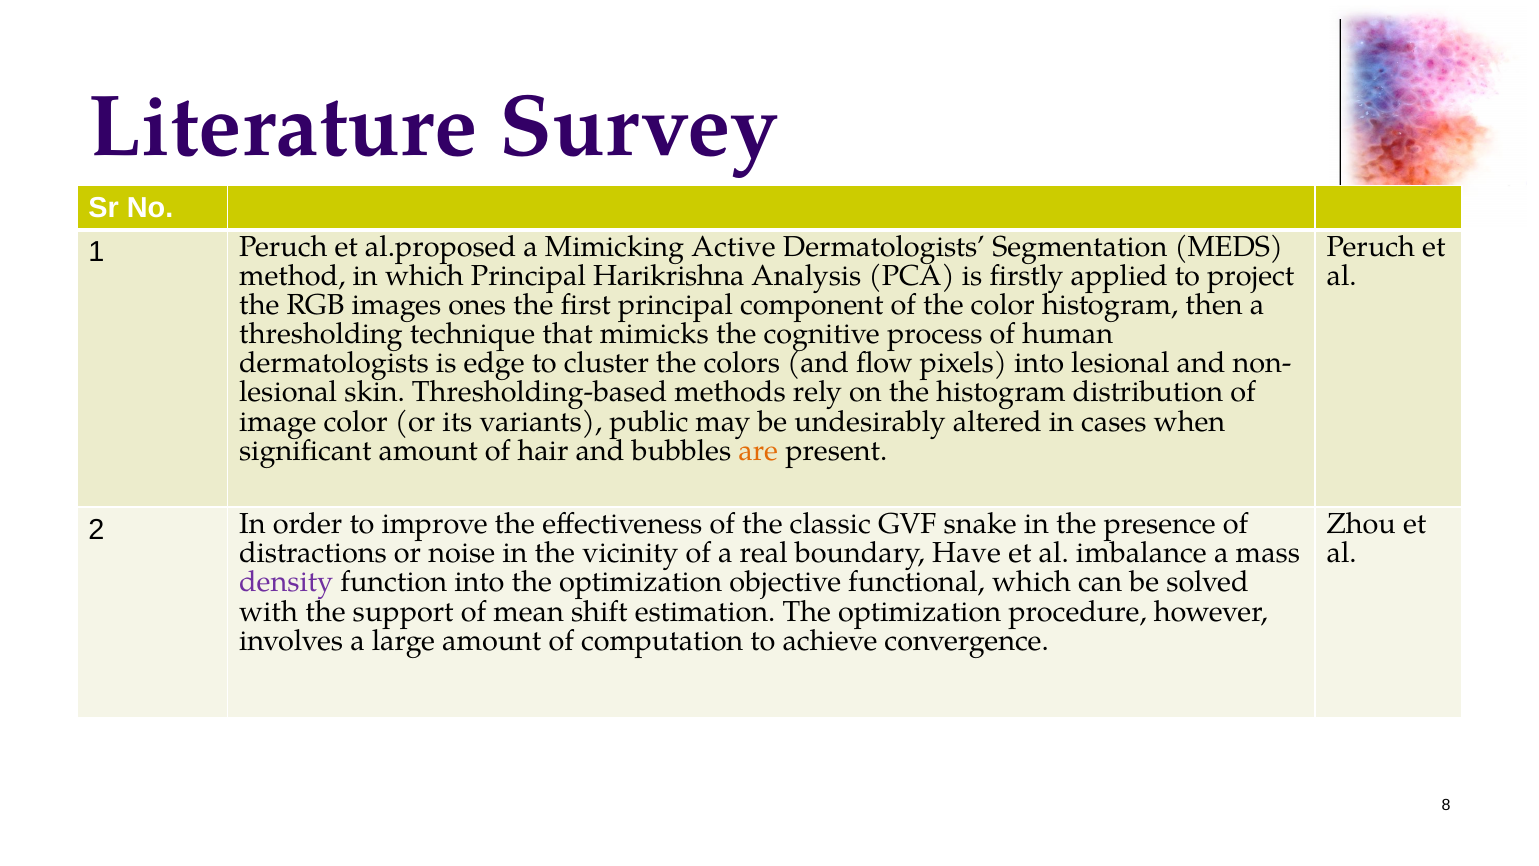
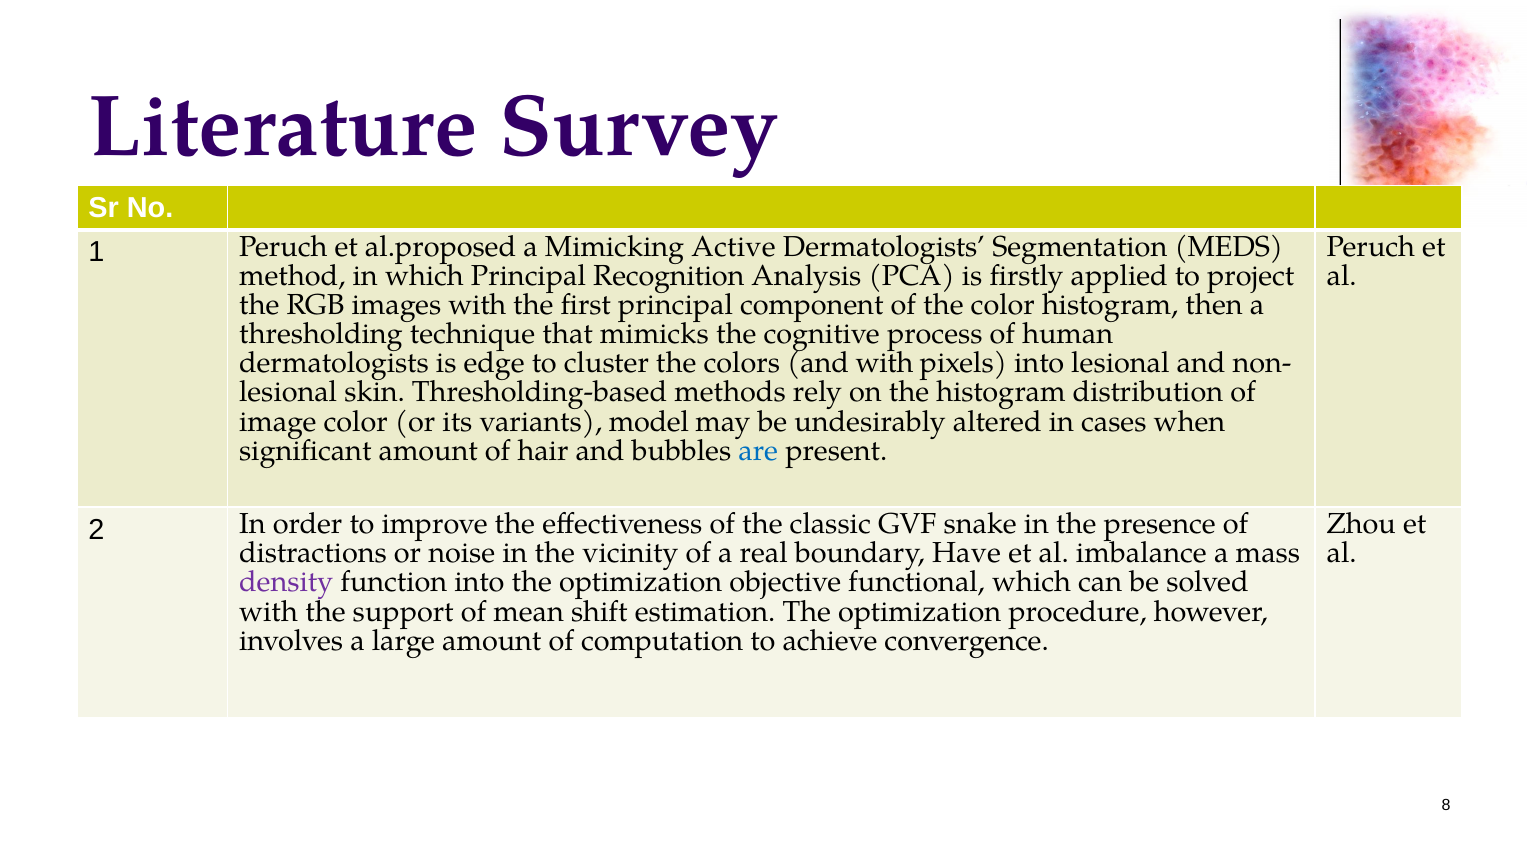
Harikrishna: Harikrishna -> Recognition (669, 276)
images ones: ones -> with (477, 305)
and flow: flow -> with (884, 363)
public: public -> model (649, 421)
are colour: orange -> blue (758, 450)
